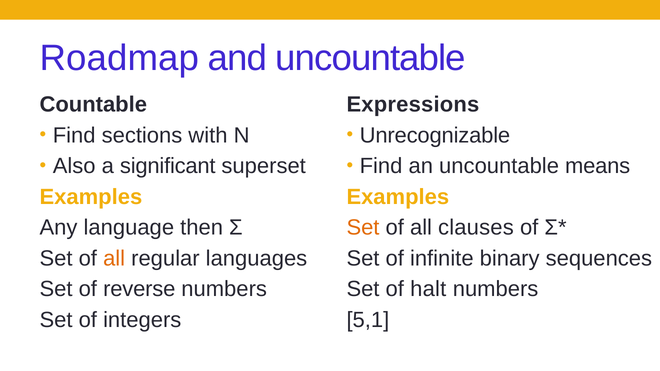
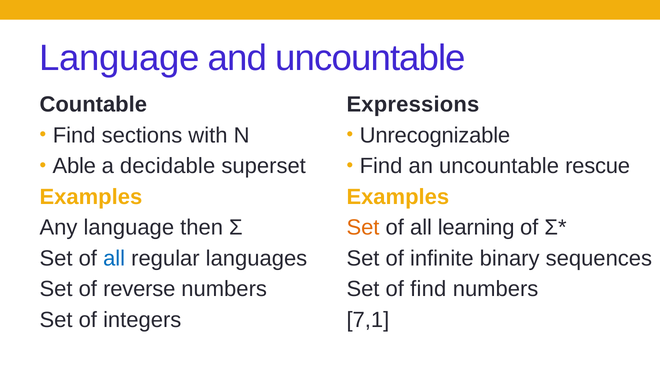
Roadmap: Roadmap -> Language (120, 58)
Also: Also -> Able (74, 166)
significant: significant -> decidable (168, 166)
means: means -> rescue (598, 166)
clauses: clauses -> learning (476, 228)
all colour: orange -> blue (114, 259)
of halt: halt -> find (428, 289)
5,1: 5,1 -> 7,1 (368, 320)
